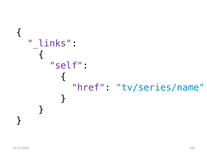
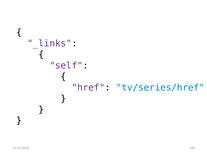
tv/series/name: tv/series/name -> tv/series/href (160, 88)
